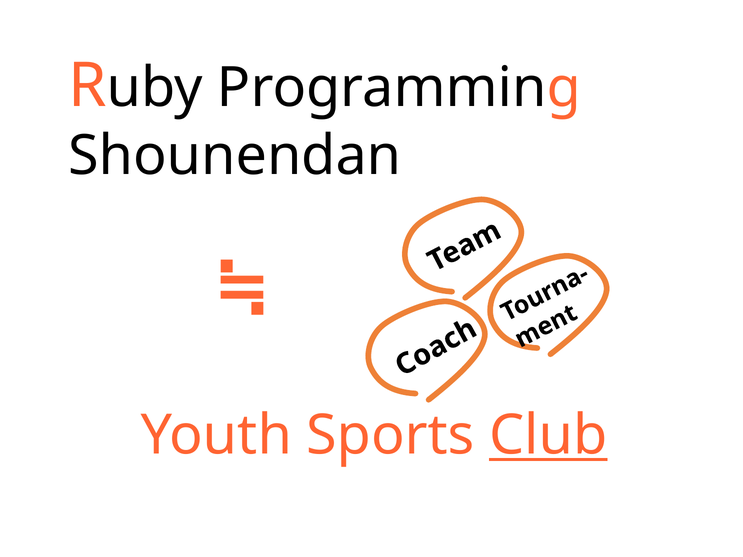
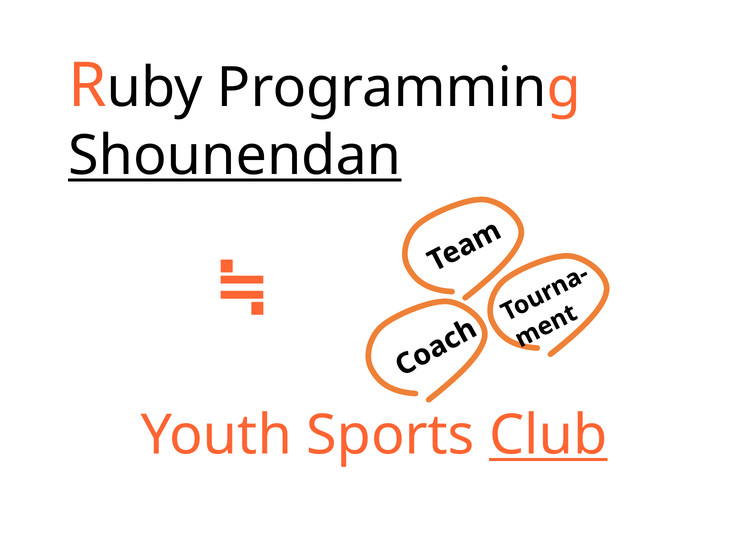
Shounendan underline: none -> present (235, 156)
